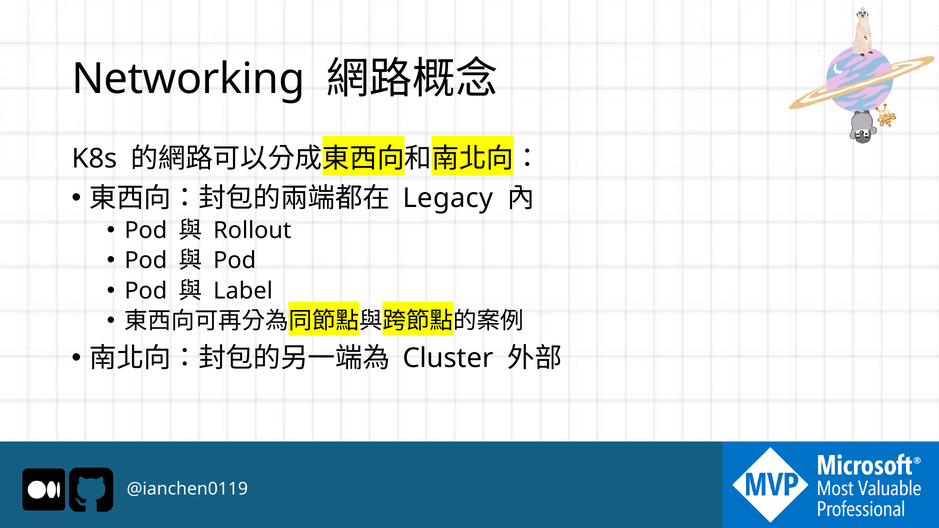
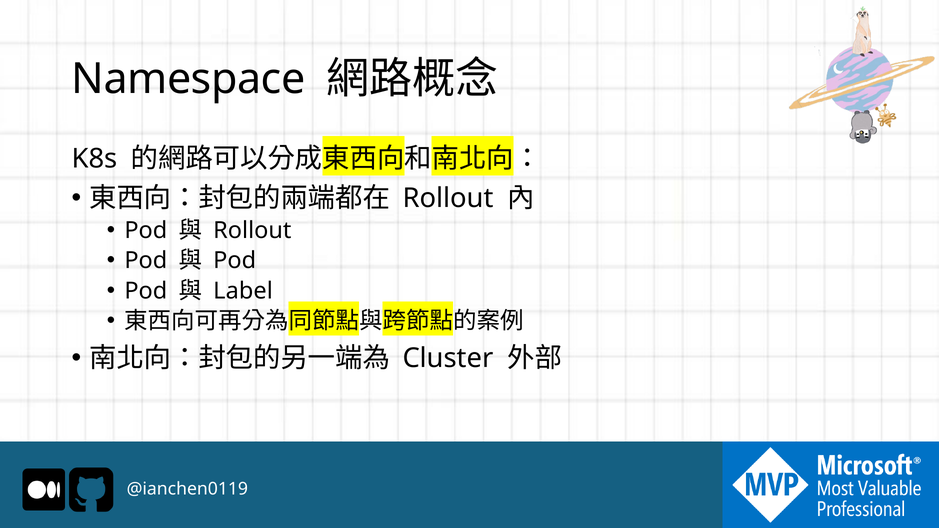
Networking: Networking -> Namespace (188, 79)
Legacy: Legacy -> Rollout (448, 198)
